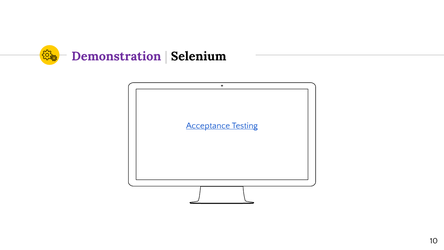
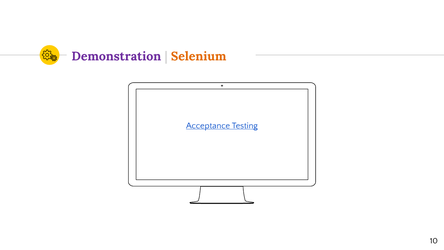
Selenium colour: black -> orange (199, 56)
